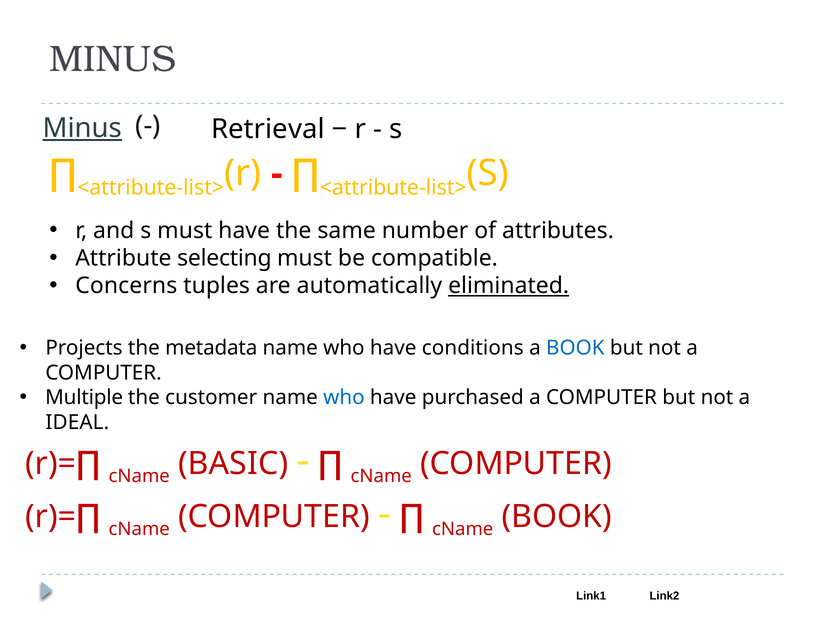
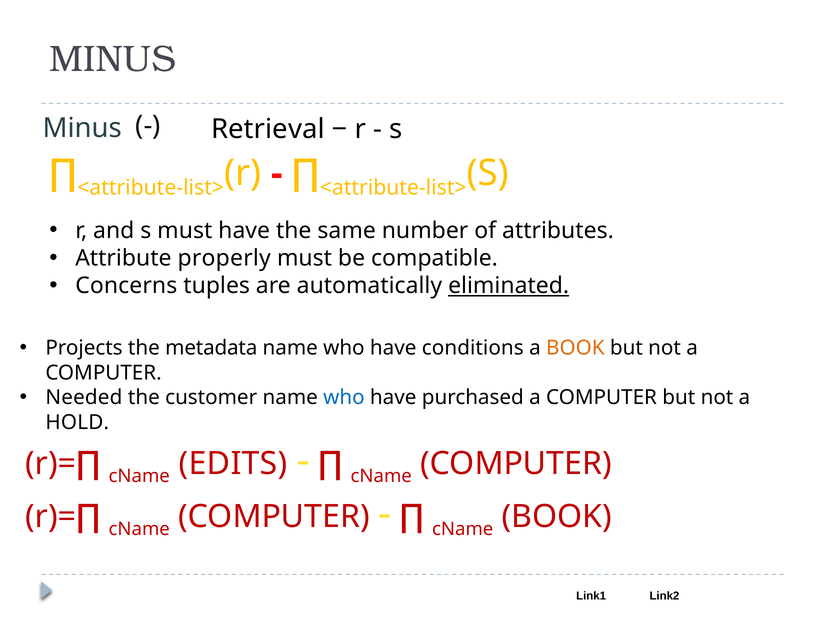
Minus underline: present -> none (82, 128)
selecting: selecting -> properly (224, 258)
BOOK colour: blue -> orange (575, 348)
Multiple: Multiple -> Needed (84, 397)
IDEAL: IDEAL -> HOLD (77, 422)
BASIC: BASIC -> EDITS (233, 463)
